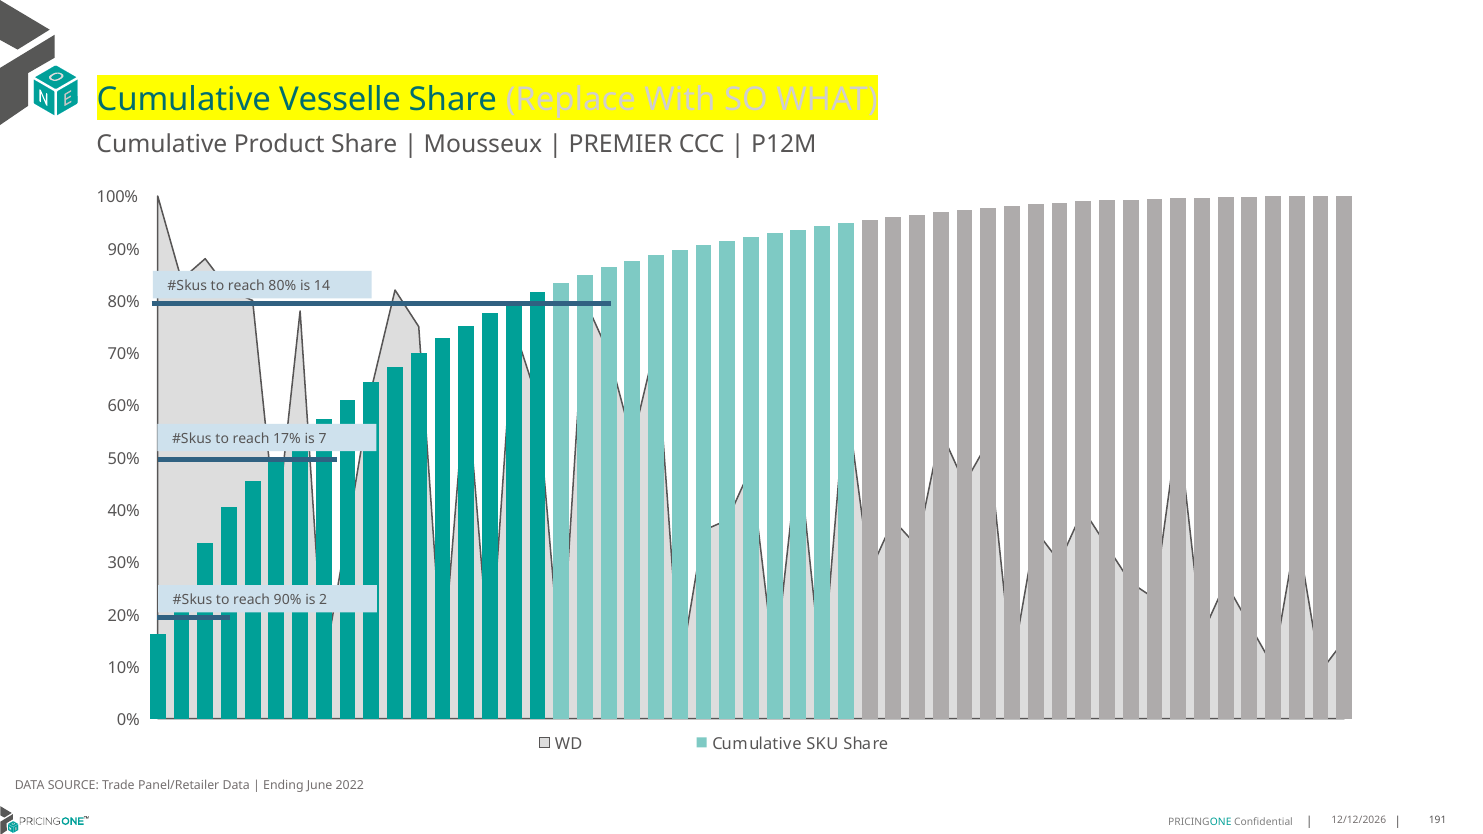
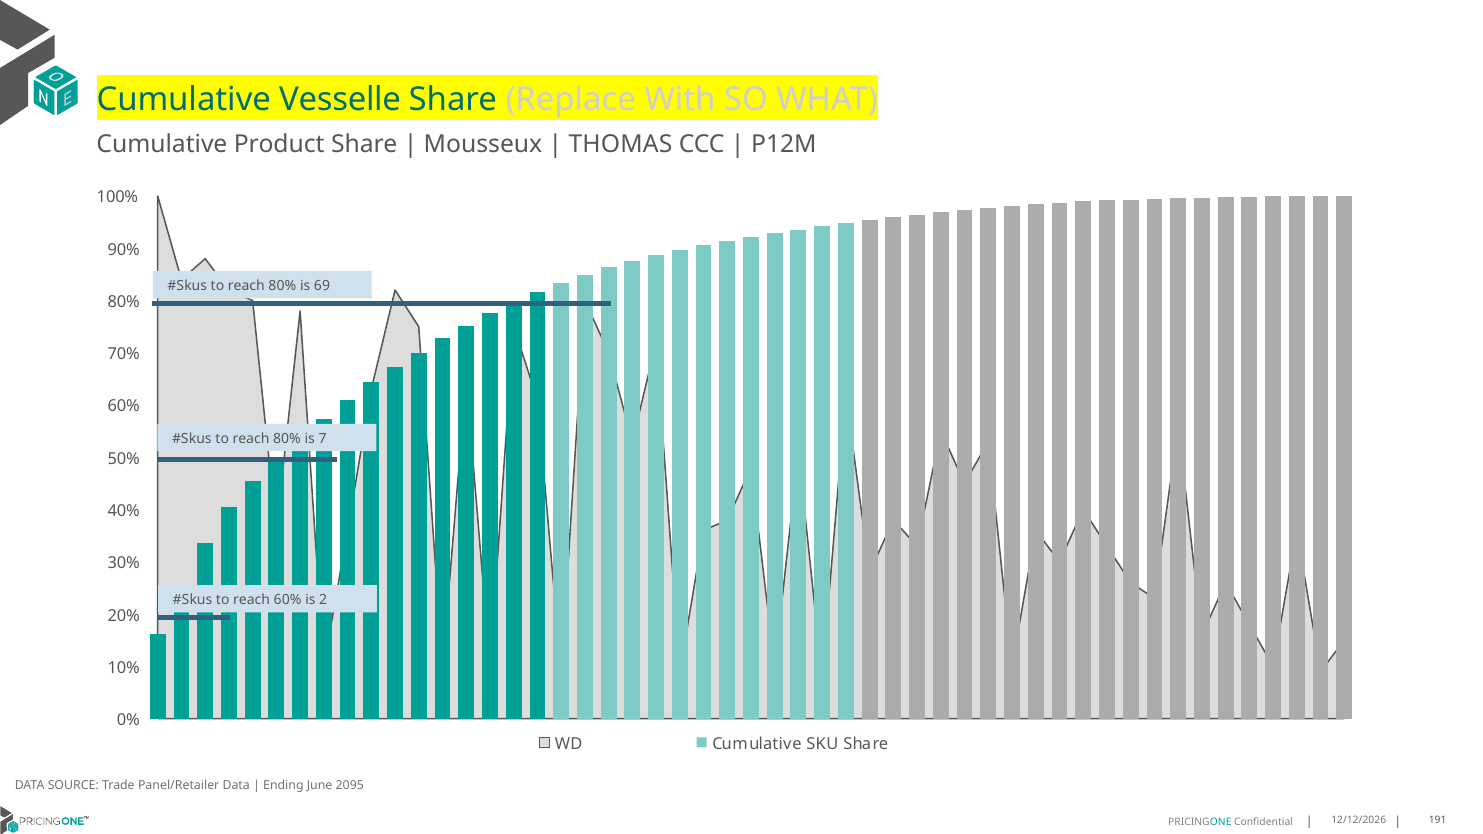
PREMIER: PREMIER -> THOMAS (620, 145)
14: 14 -> 69 (322, 286)
17%: 17% -> 80% (287, 439)
reach 90%: 90% -> 60% (288, 600)
2022: 2022 -> 2095 (350, 786)
